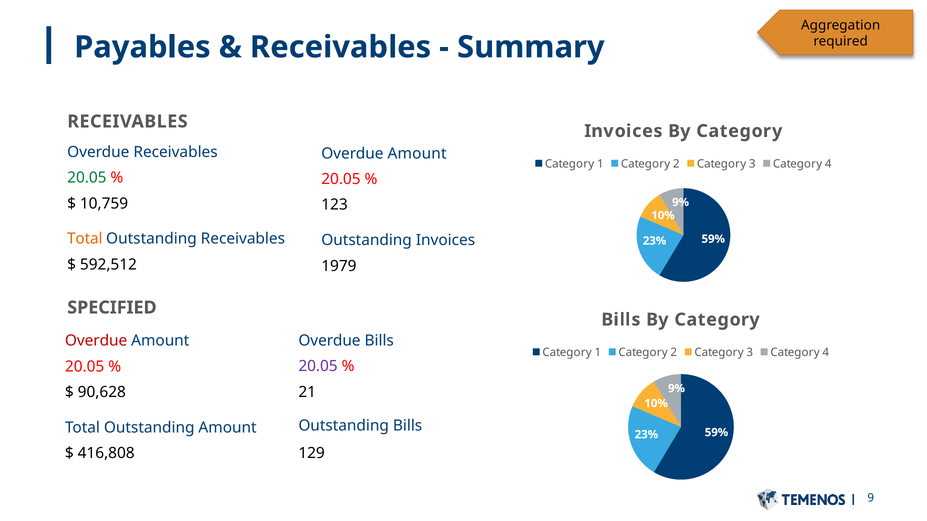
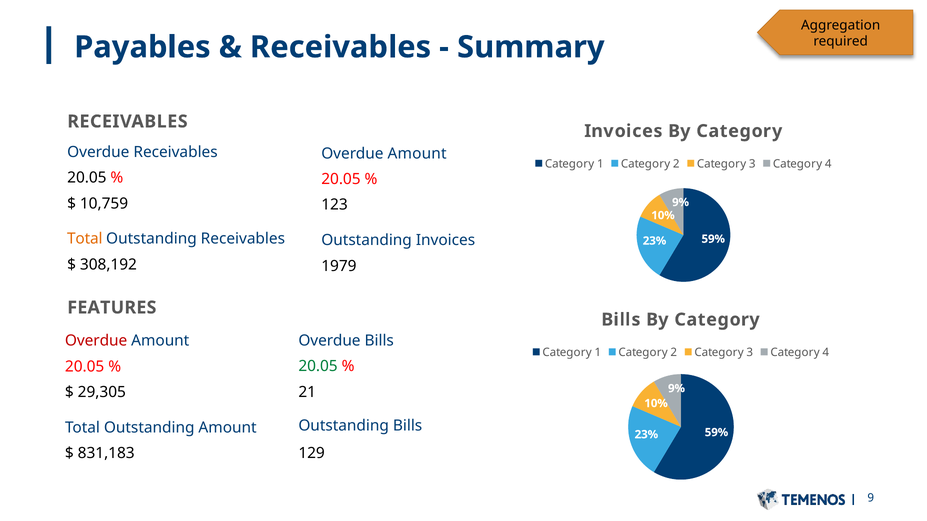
20.05 colour: green -> black (87, 178)
592,512: 592,512 -> 308,192 (108, 265)
SPECIFIED: SPECIFIED -> FEATURES (112, 308)
20.05 colour: purple -> green (318, 367)
90,628: 90,628 -> 29,305 (102, 393)
416,808: 416,808 -> 831,183 (106, 454)
